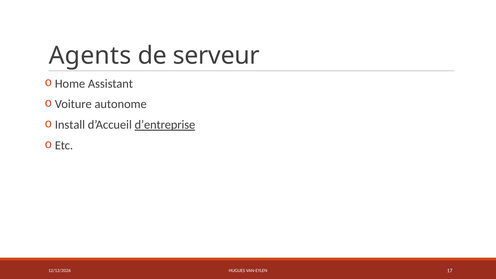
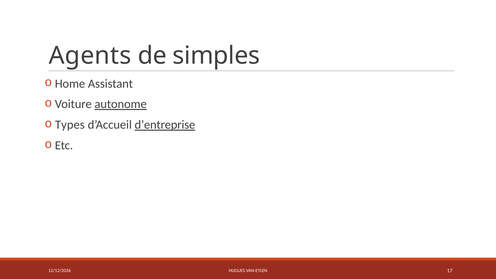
serveur: serveur -> simples (216, 56)
autonome underline: none -> present (121, 104)
Install: Install -> Types (70, 125)
